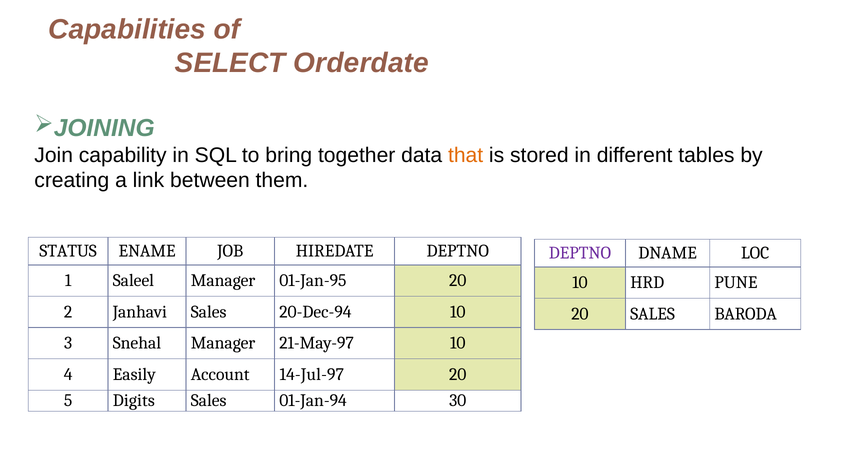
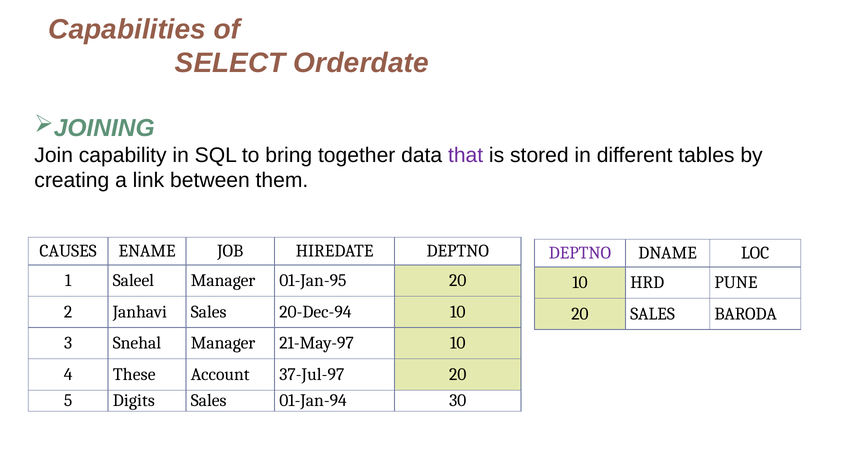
that colour: orange -> purple (466, 155)
STATUS: STATUS -> CAUSES (68, 251)
Easily: Easily -> These (134, 375)
14-Jul-97: 14-Jul-97 -> 37-Jul-97 (312, 375)
